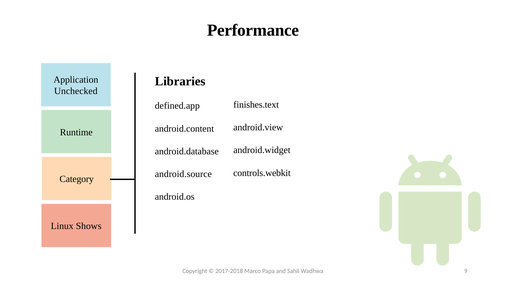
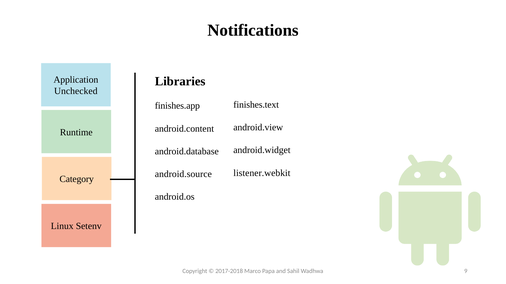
Performance: Performance -> Notifications (253, 30)
defined.app: defined.app -> finishes.app (177, 106)
controls.webkit: controls.webkit -> listener.webkit (262, 173)
Shows: Shows -> Setenv (89, 227)
